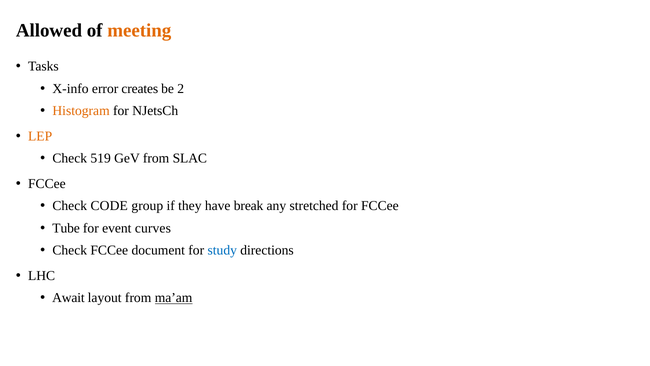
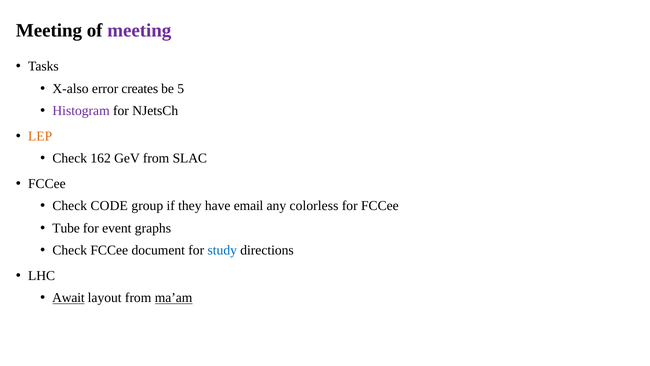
Allowed: Allowed -> Meeting (49, 30)
meeting colour: orange -> purple (139, 30)
X-info: X-info -> X-also (71, 89)
2: 2 -> 5 (181, 89)
Histogram colour: orange -> purple (81, 111)
519: 519 -> 162 (101, 158)
break: break -> email (249, 206)
stretched: stretched -> colorless (314, 206)
curves: curves -> graphs (153, 228)
Await underline: none -> present (68, 298)
